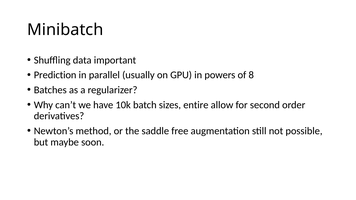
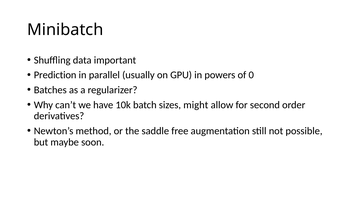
8: 8 -> 0 (251, 75)
entire: entire -> might (196, 105)
